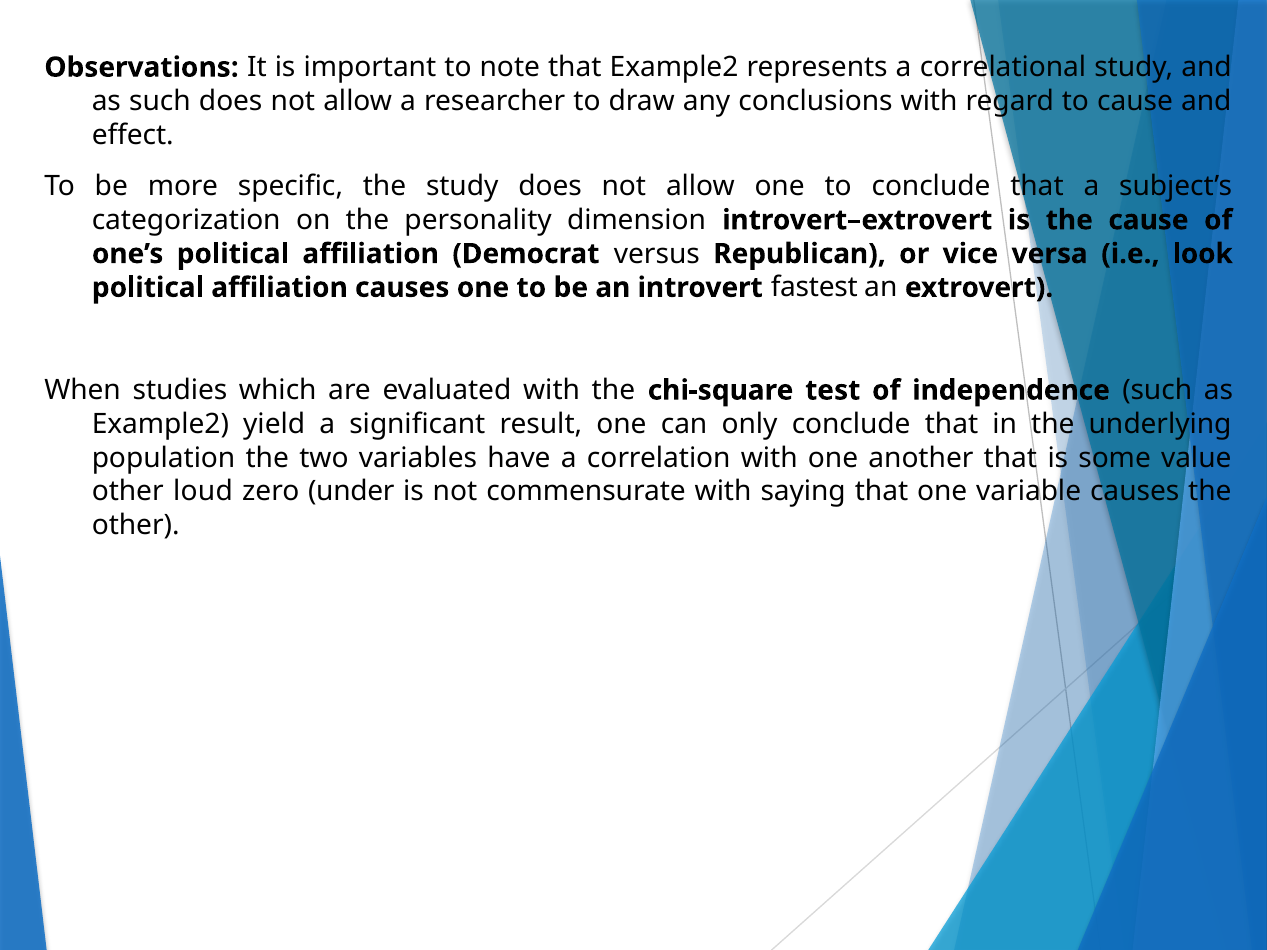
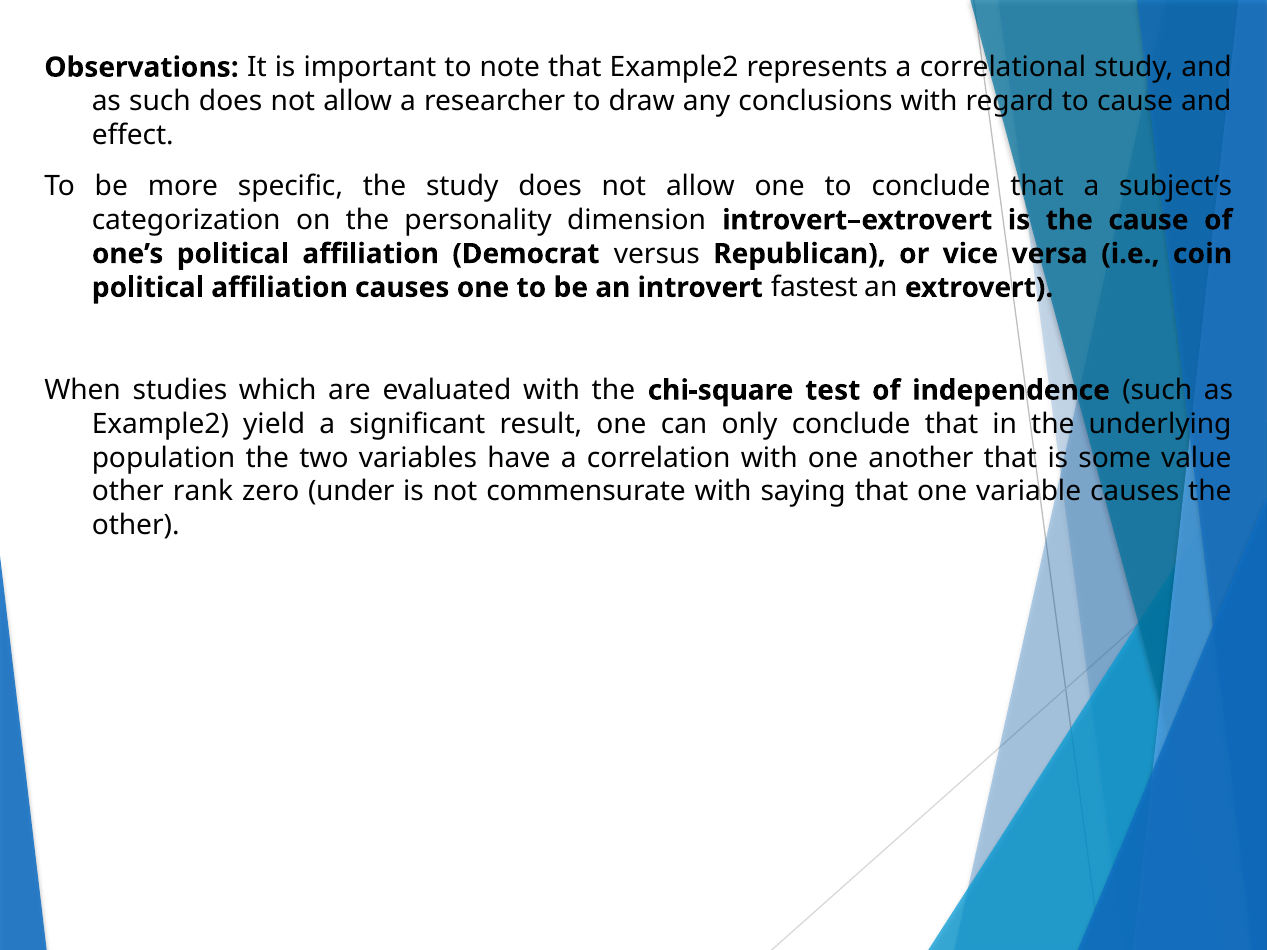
look: look -> coin (1203, 254)
loud: loud -> rank (203, 492)
